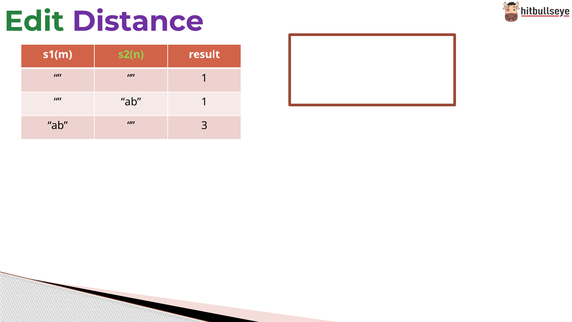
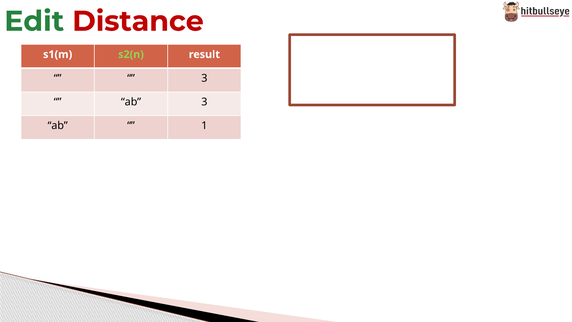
Distance colour: purple -> red (138, 21)
1: 1 -> 3 (204, 78)
ab 1: 1 -> 3 (204, 102)
3: 3 -> 1 (204, 126)
